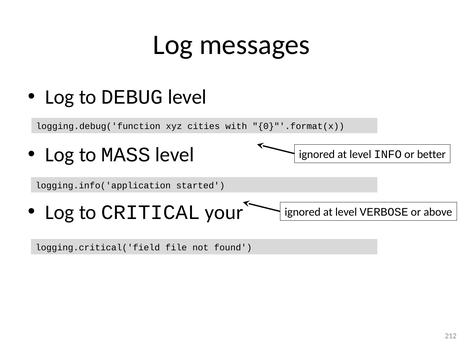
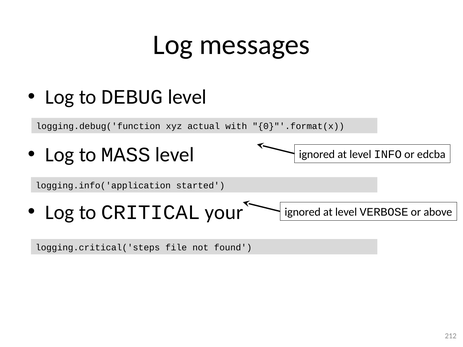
cities: cities -> actual (204, 126)
better: better -> edcba (431, 154)
logging.critical('field: logging.critical('field -> logging.critical('steps (98, 248)
